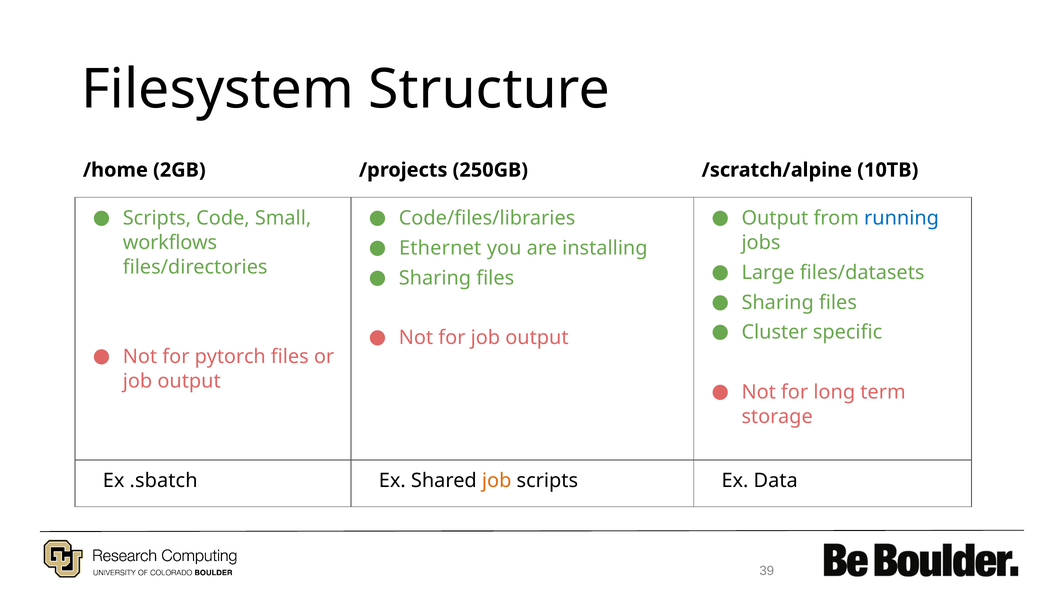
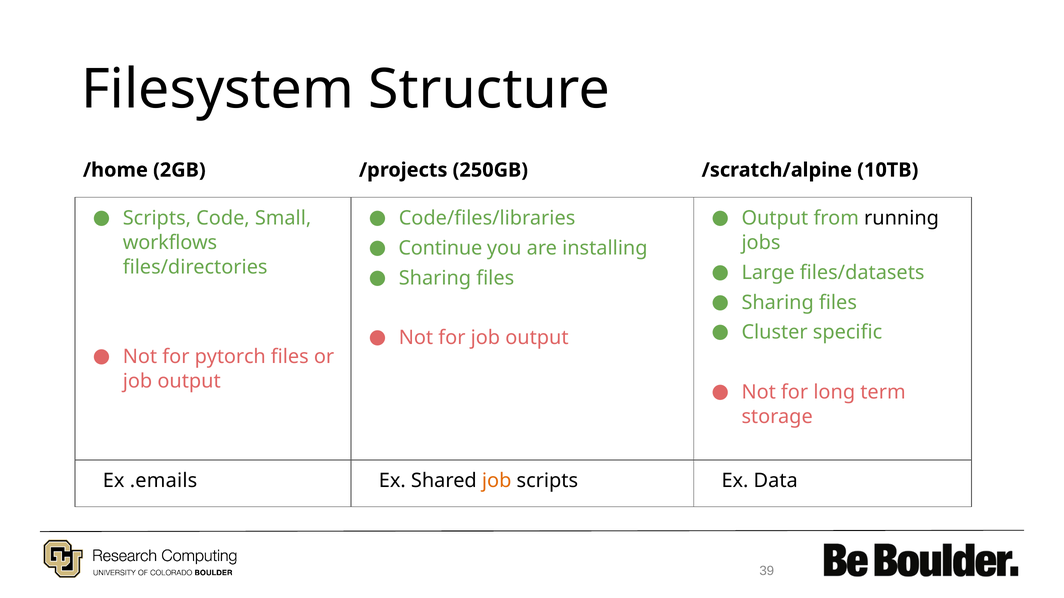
running colour: blue -> black (902, 218)
Ethernet: Ethernet -> Continue (440, 248)
.sbatch: .sbatch -> .emails (164, 481)
